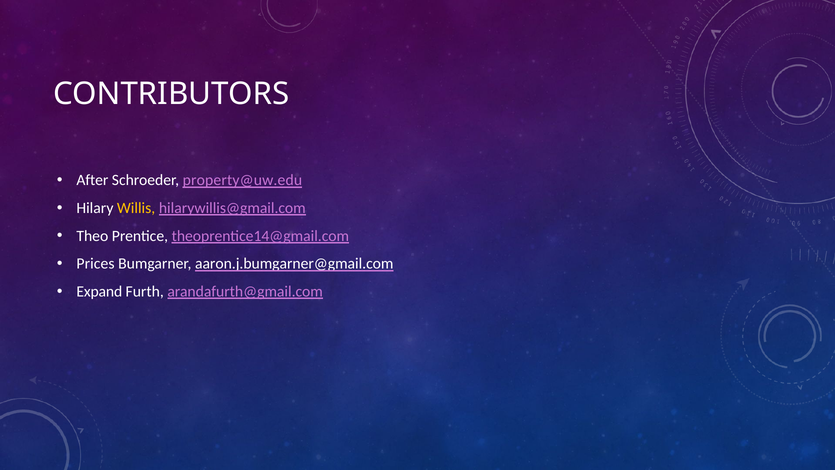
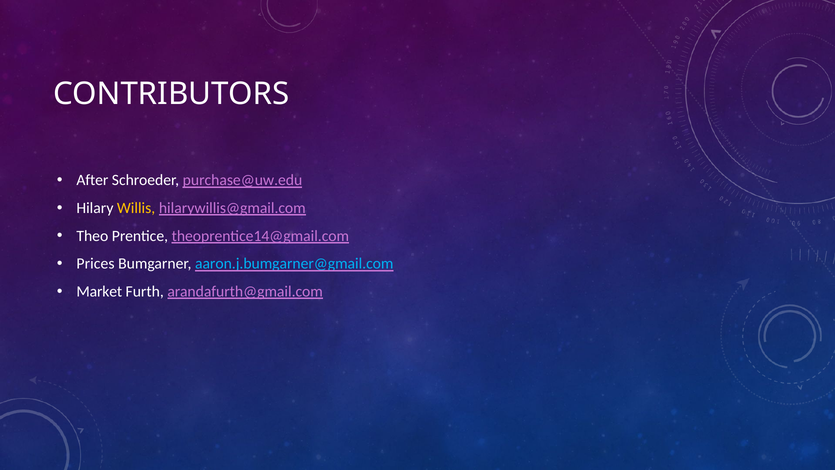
property@uw.edu: property@uw.edu -> purchase@uw.edu (243, 180)
aaron.j.bumgarner@gmail.com colour: white -> light blue (294, 264)
Expand: Expand -> Market (99, 291)
